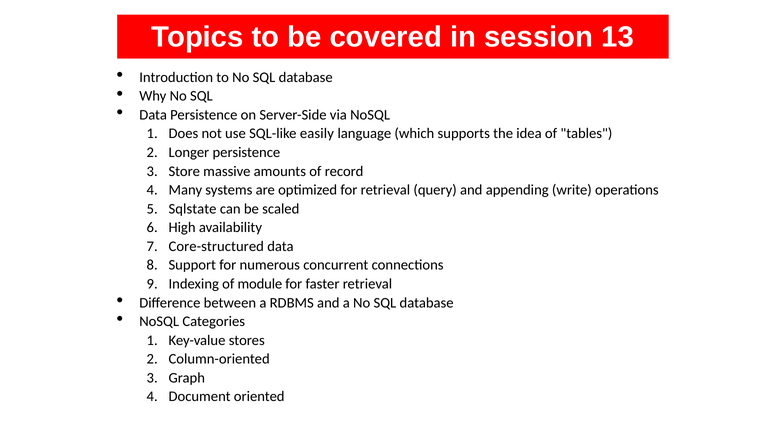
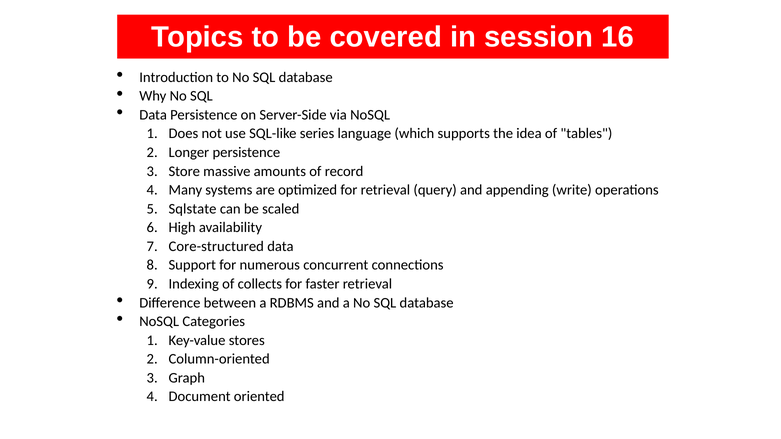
13: 13 -> 16 (618, 37)
easily: easily -> series (317, 134)
module: module -> collects (260, 284)
